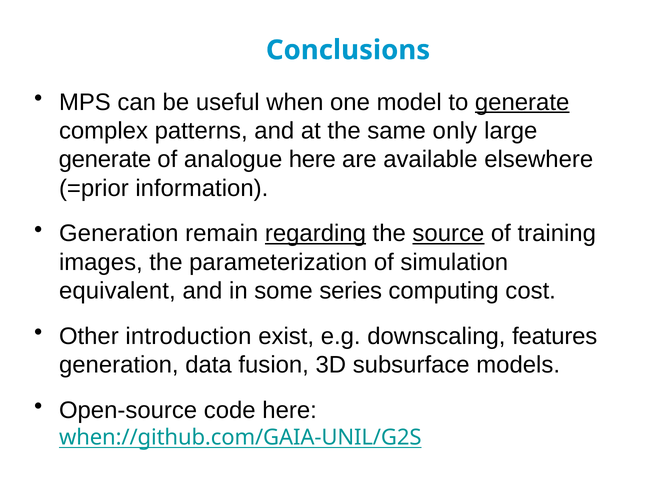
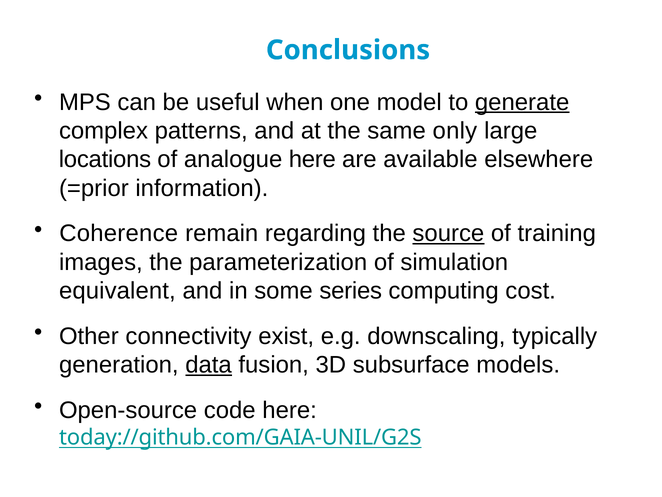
generate: generate -> locations (105, 159)
Generation: Generation -> Coherence (119, 233)
regarding underline: present -> none (315, 233)
introduction: introduction -> connectivity (188, 336)
features: features -> typically (555, 336)
data underline: none -> present (209, 365)
when://github.com/GAIA-UNIL/G2S: when://github.com/GAIA-UNIL/G2S -> today://github.com/GAIA-UNIL/G2S (240, 437)
